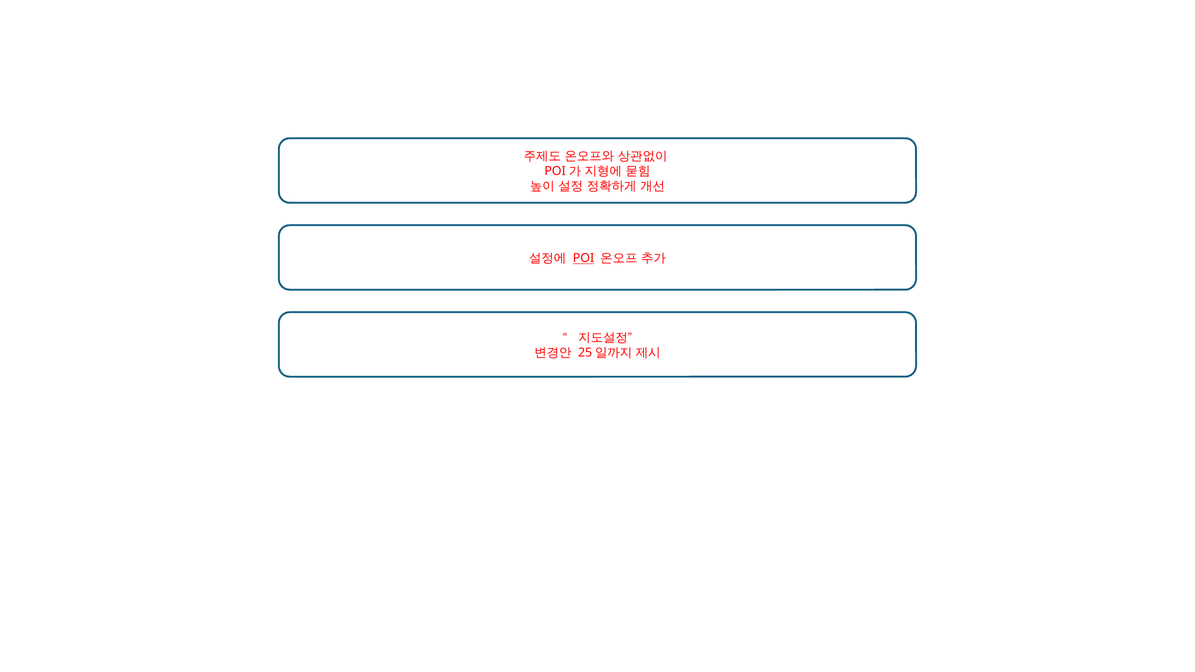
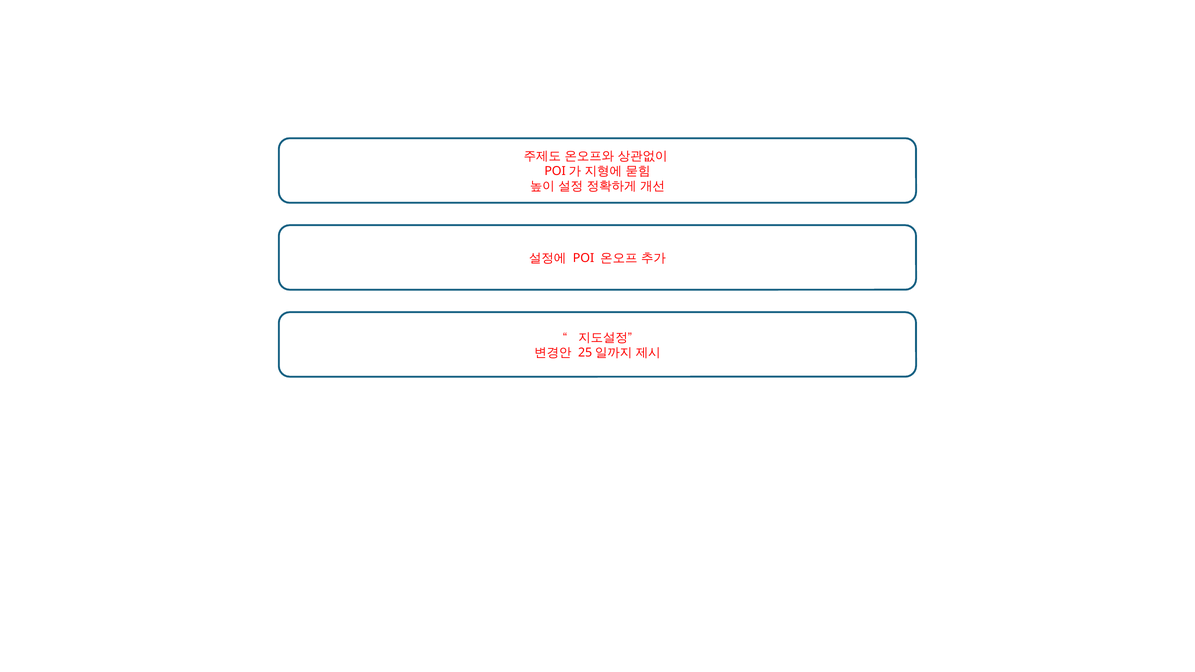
POI underline: present -> none (584, 258)
